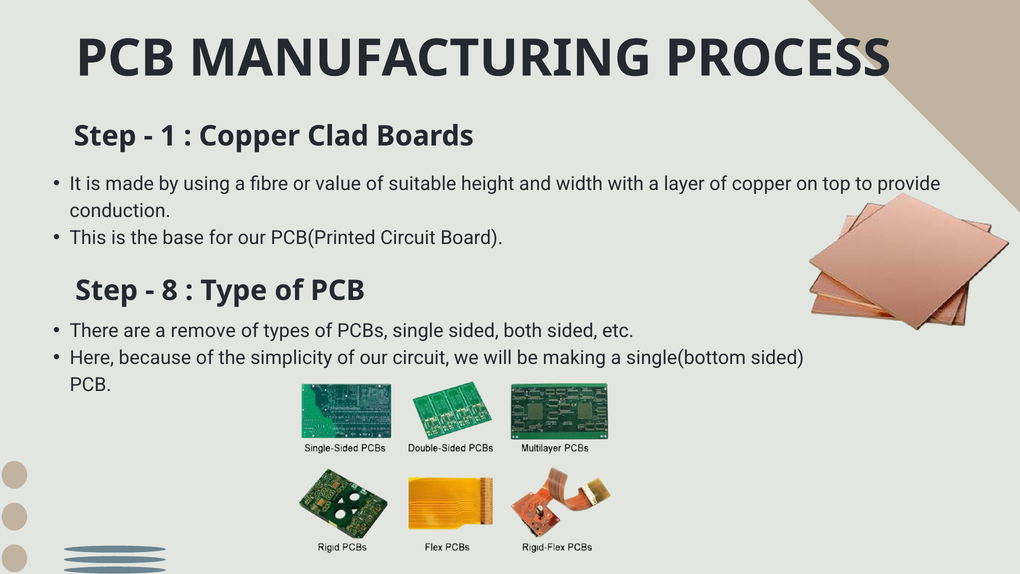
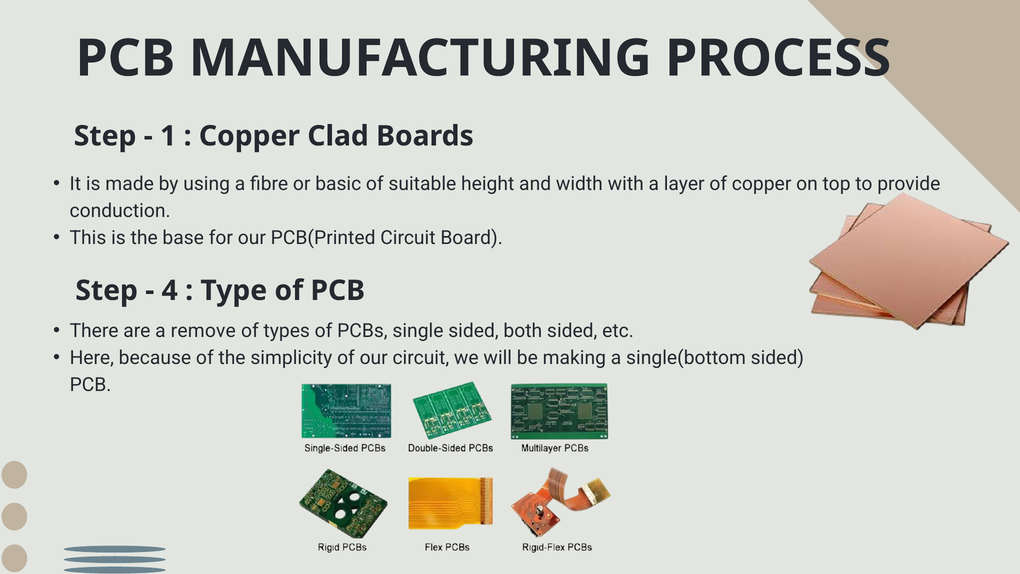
value: value -> basic (338, 184)
8: 8 -> 4 (170, 290)
